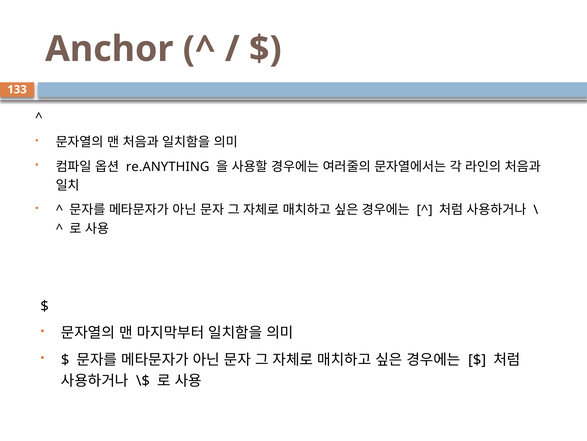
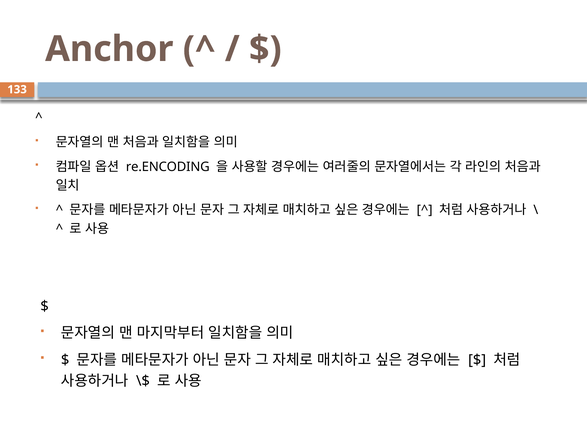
re.ANYTHING: re.ANYTHING -> re.ENCODING (168, 166)
